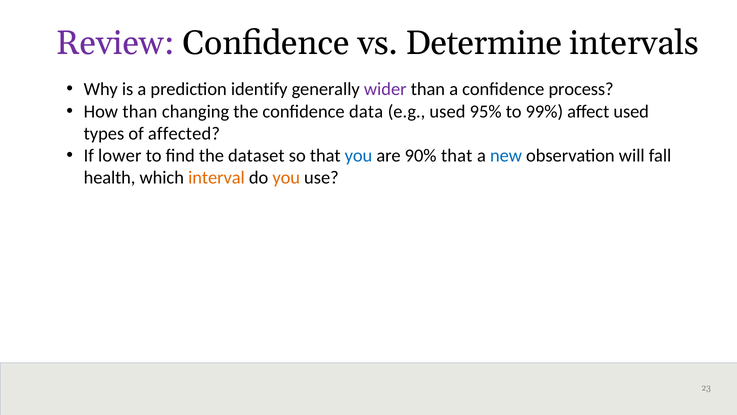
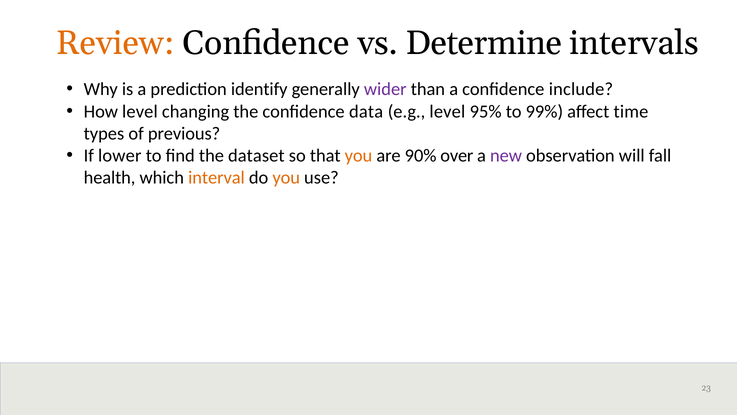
Review colour: purple -> orange (115, 43)
process: process -> include (581, 89)
How than: than -> level (140, 111)
e.g used: used -> level (447, 111)
affect used: used -> time (631, 111)
affected: affected -> previous (184, 133)
you colour: blue -> orange (359, 156)
90% that: that -> over (457, 156)
new colour: blue -> purple (506, 156)
